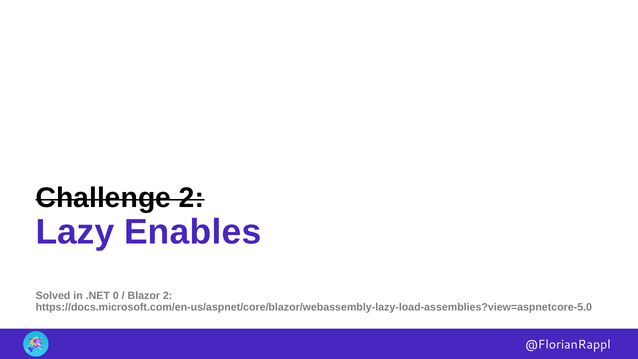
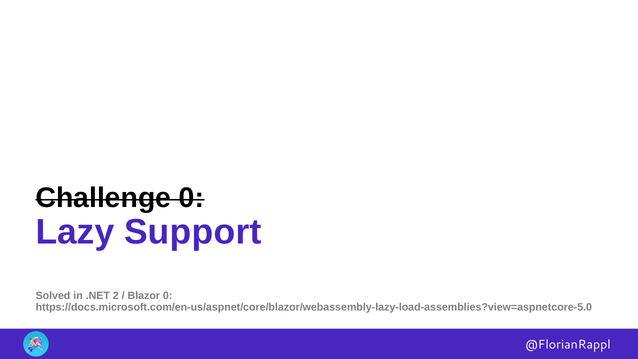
Challenge 2: 2 -> 0 (192, 198)
Enables: Enables -> Support (193, 232)
0: 0 -> 2 (116, 295)
Blazor 2: 2 -> 0 (168, 295)
